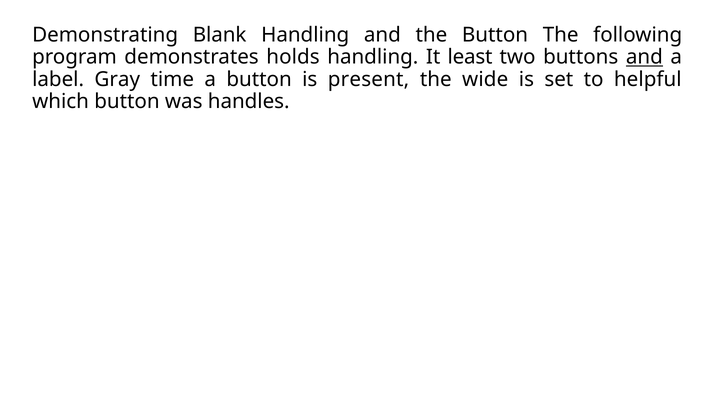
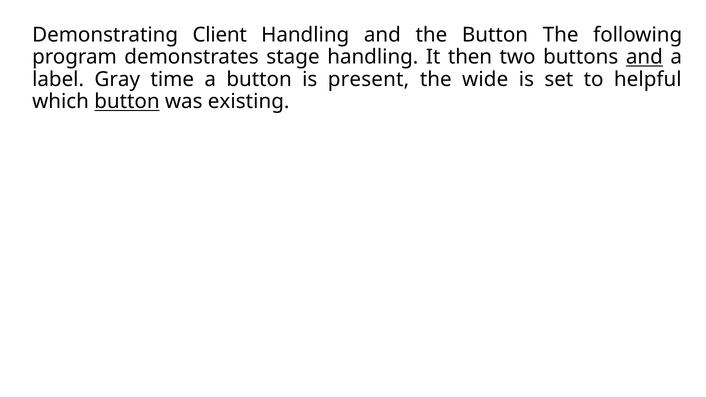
Blank: Blank -> Client (220, 35)
holds: holds -> stage (293, 57)
least: least -> then (470, 57)
button underline: none -> present (127, 102)
handles: handles -> existing (249, 102)
